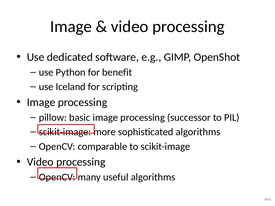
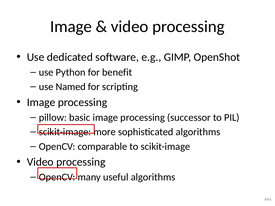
Iceland: Iceland -> Named (71, 87)
